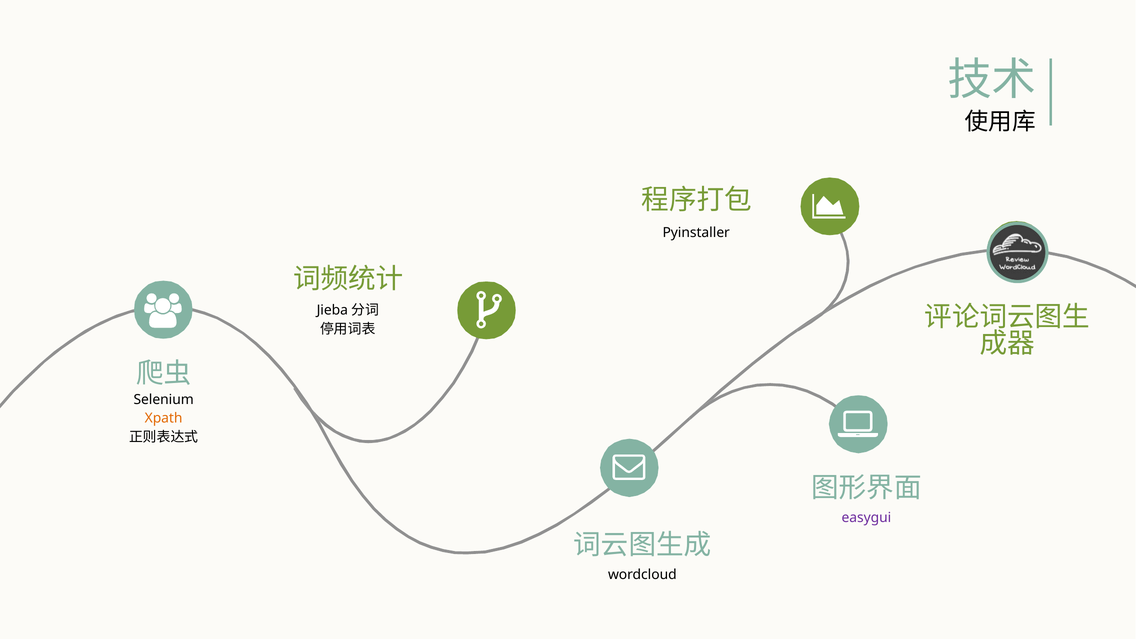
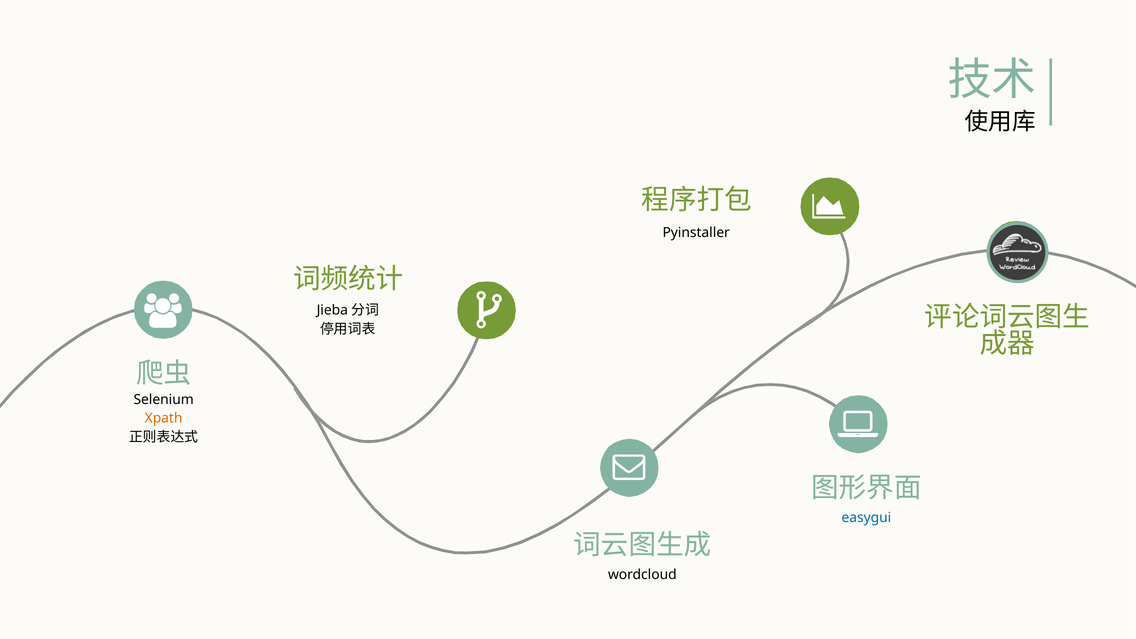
easygui colour: purple -> blue (866, 518)
